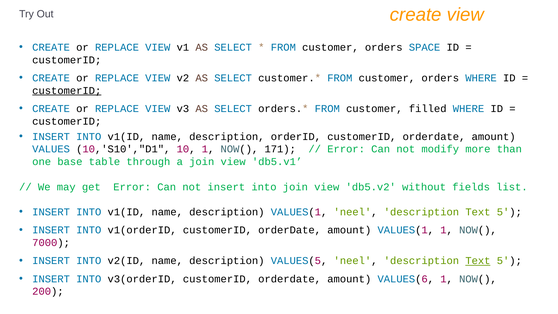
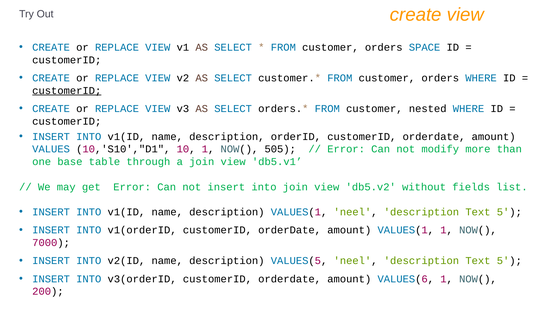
filled: filled -> nested (428, 109)
171: 171 -> 505 (280, 149)
Text underline: present -> none (478, 261)
